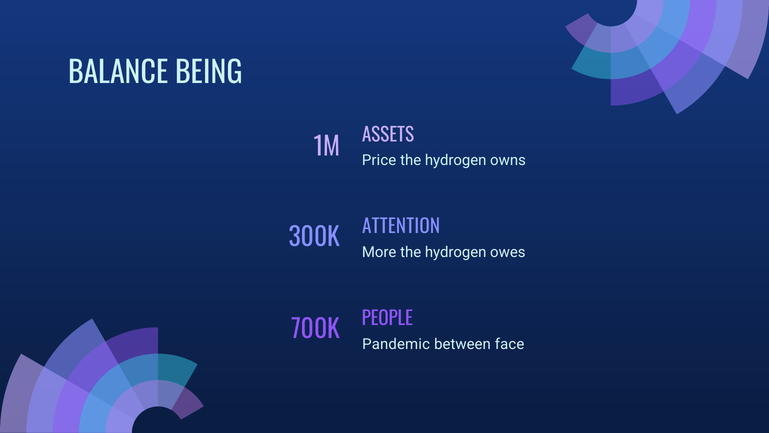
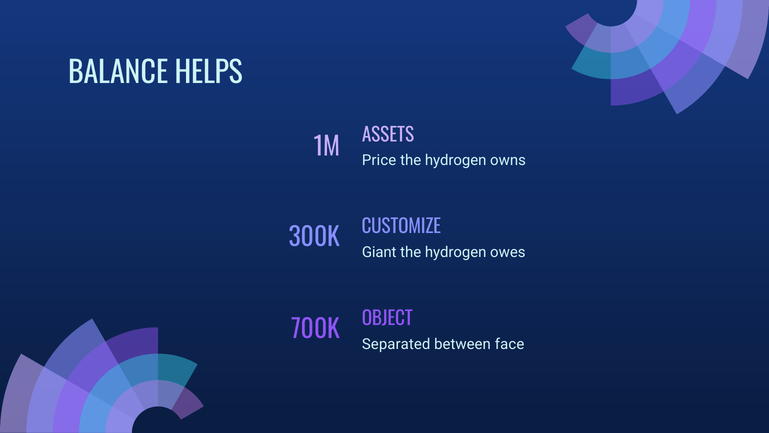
BEING: BEING -> HELPS (209, 73)
ATTENTION: ATTENTION -> CUSTOMIZE (401, 227)
More: More -> Giant (379, 252)
PEOPLE: PEOPLE -> OBJECT (387, 319)
Pandemic: Pandemic -> Separated (396, 344)
